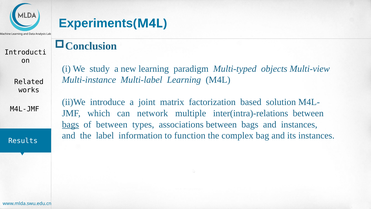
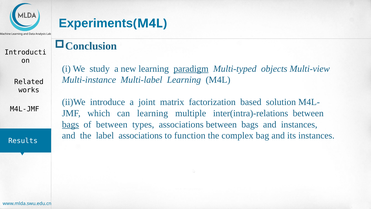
paradigm underline: none -> present (191, 69)
can network: network -> learning (153, 113)
label information: information -> associations (140, 135)
